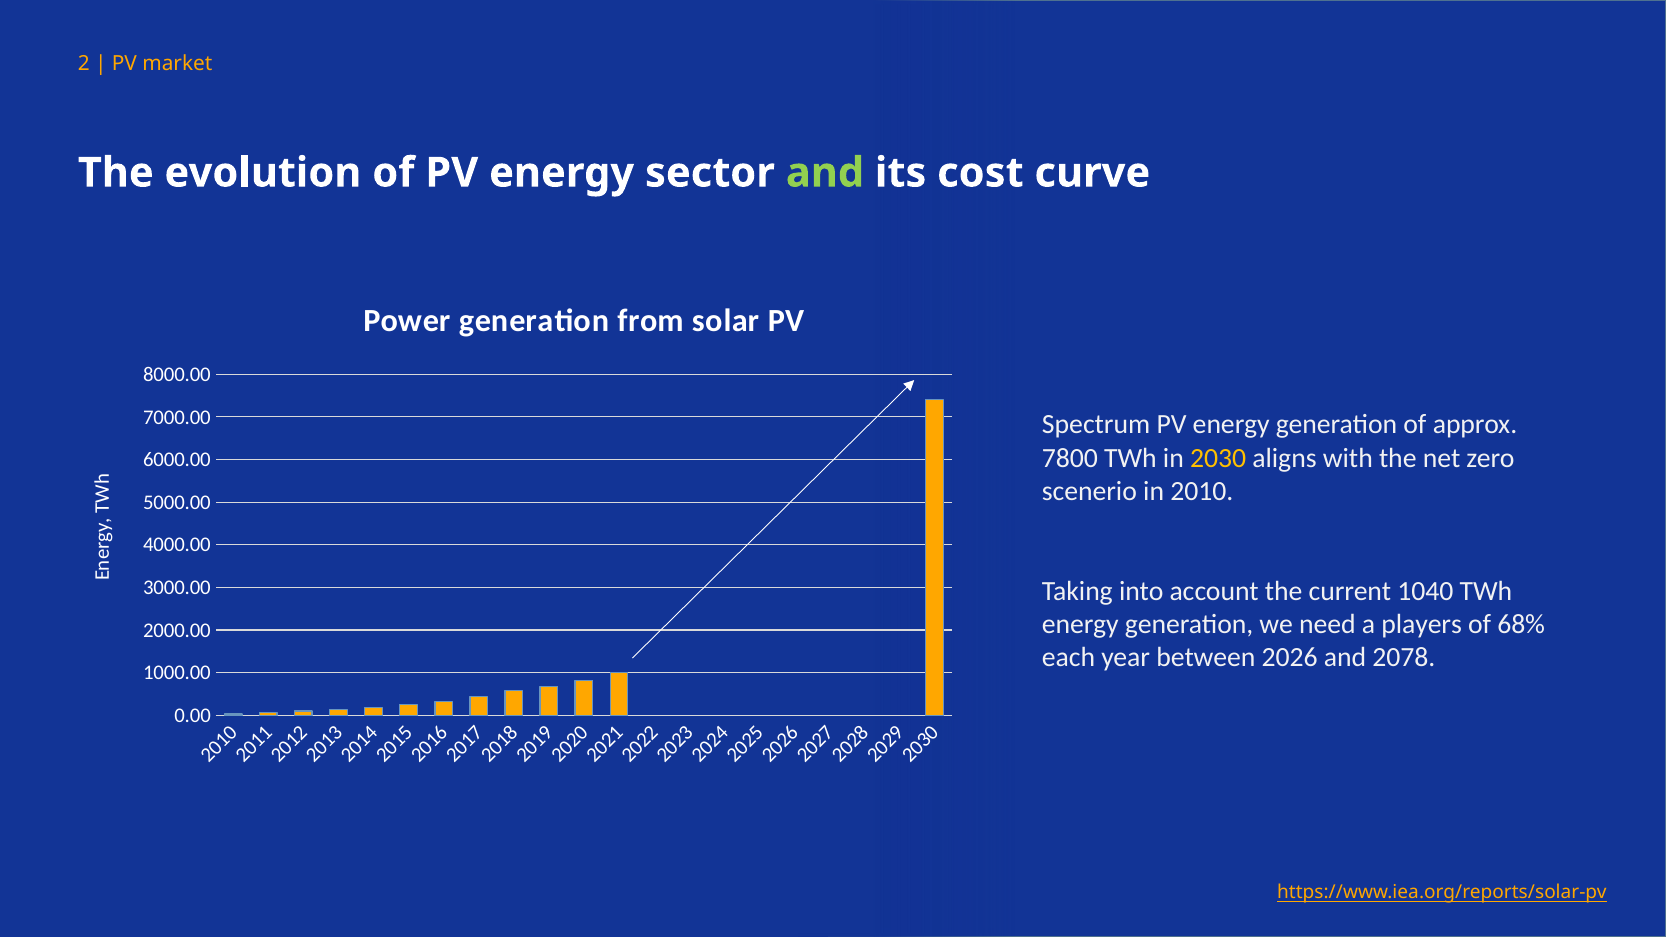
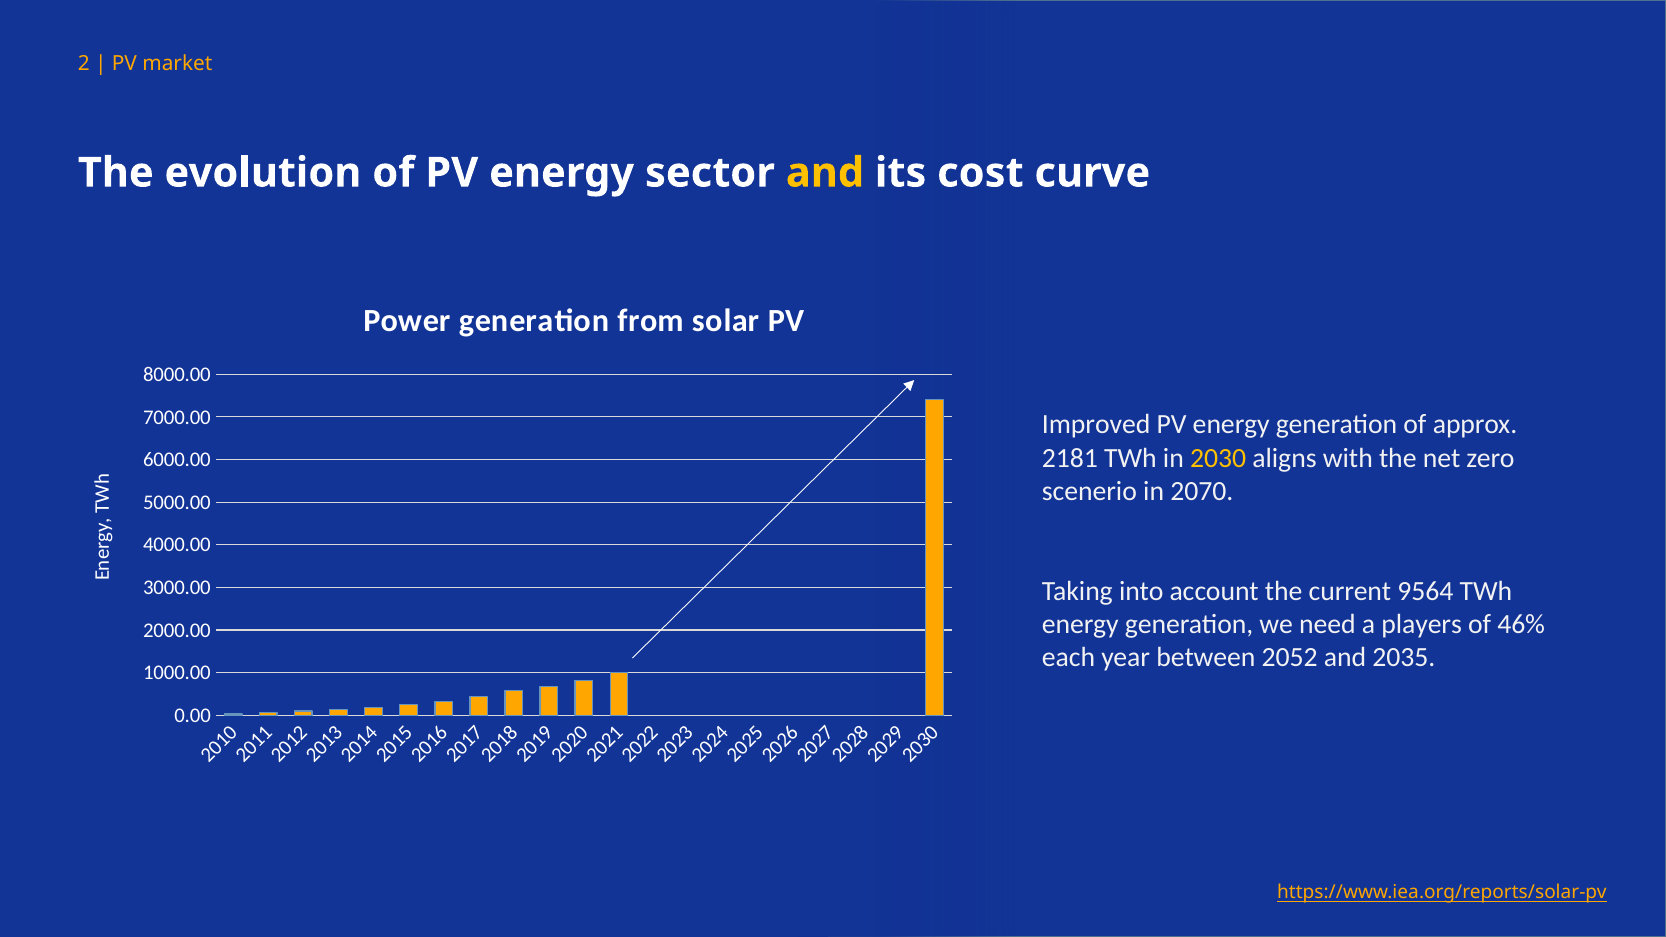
and colour: light green -> yellow (825, 173)
Spectrum: Spectrum -> Improved (1096, 425)
7800: 7800 -> 2181 (1070, 458)
2010: 2010 -> 2070 (1202, 491)
1040: 1040 -> 9564 (1425, 591)
68%: 68% -> 46% (1521, 625)
2026: 2026 -> 2052 (1290, 658)
2078: 2078 -> 2035 (1404, 658)
